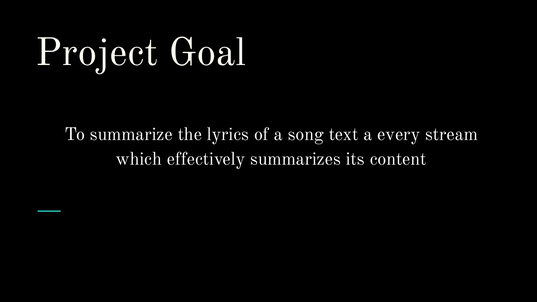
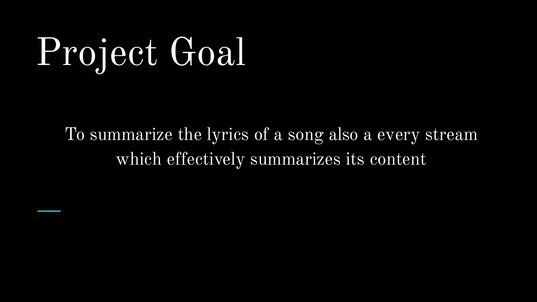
text: text -> also (344, 134)
